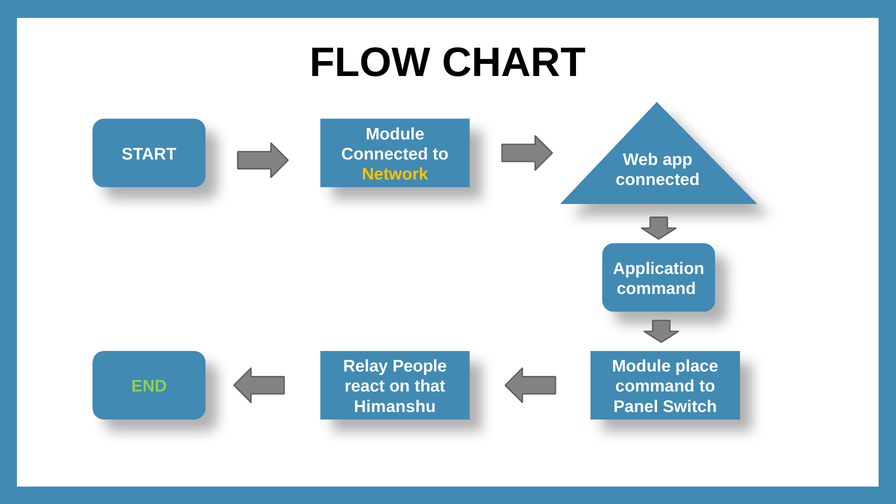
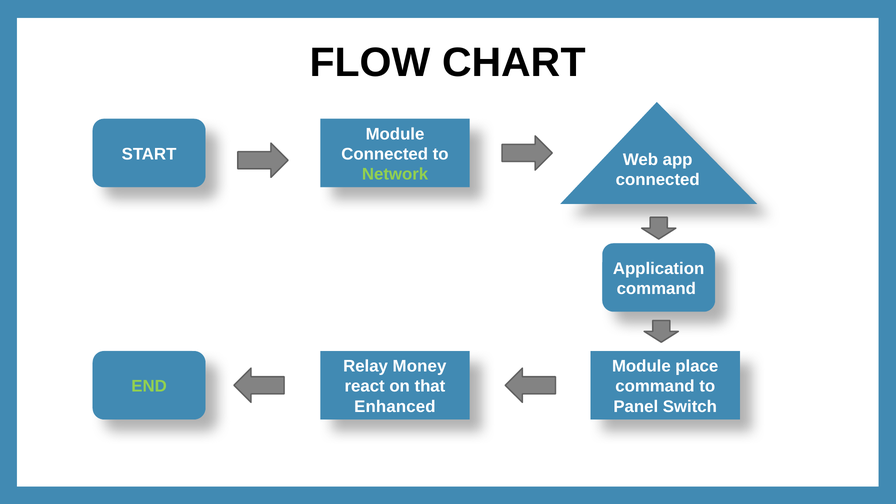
Network colour: yellow -> light green (395, 174)
People: People -> Money (420, 366)
Himanshu: Himanshu -> Enhanced (395, 407)
